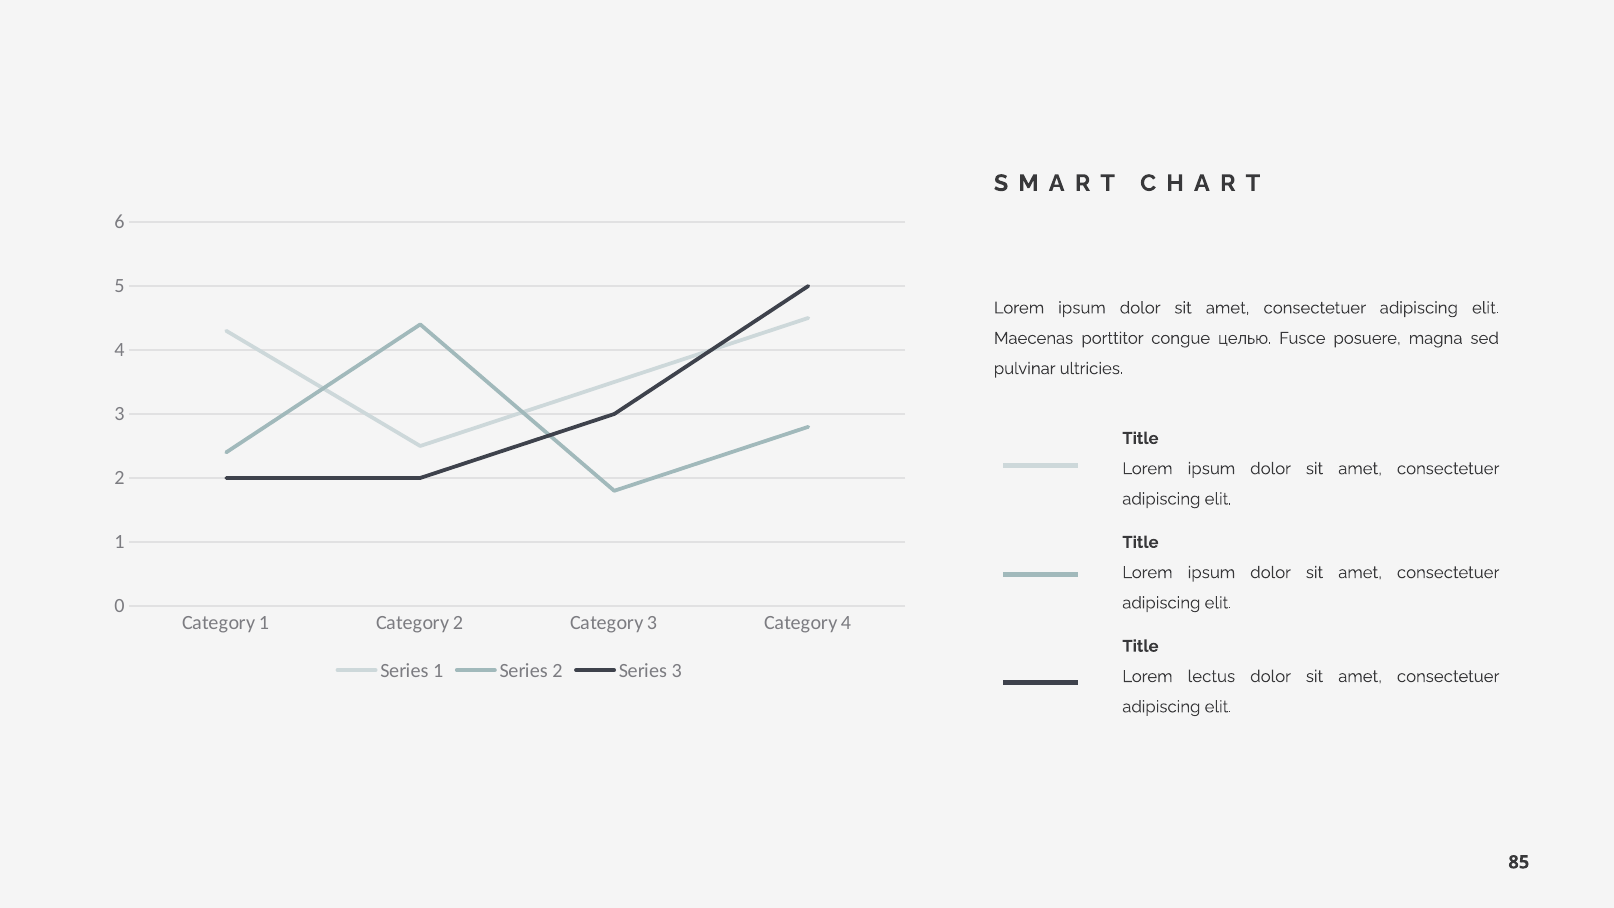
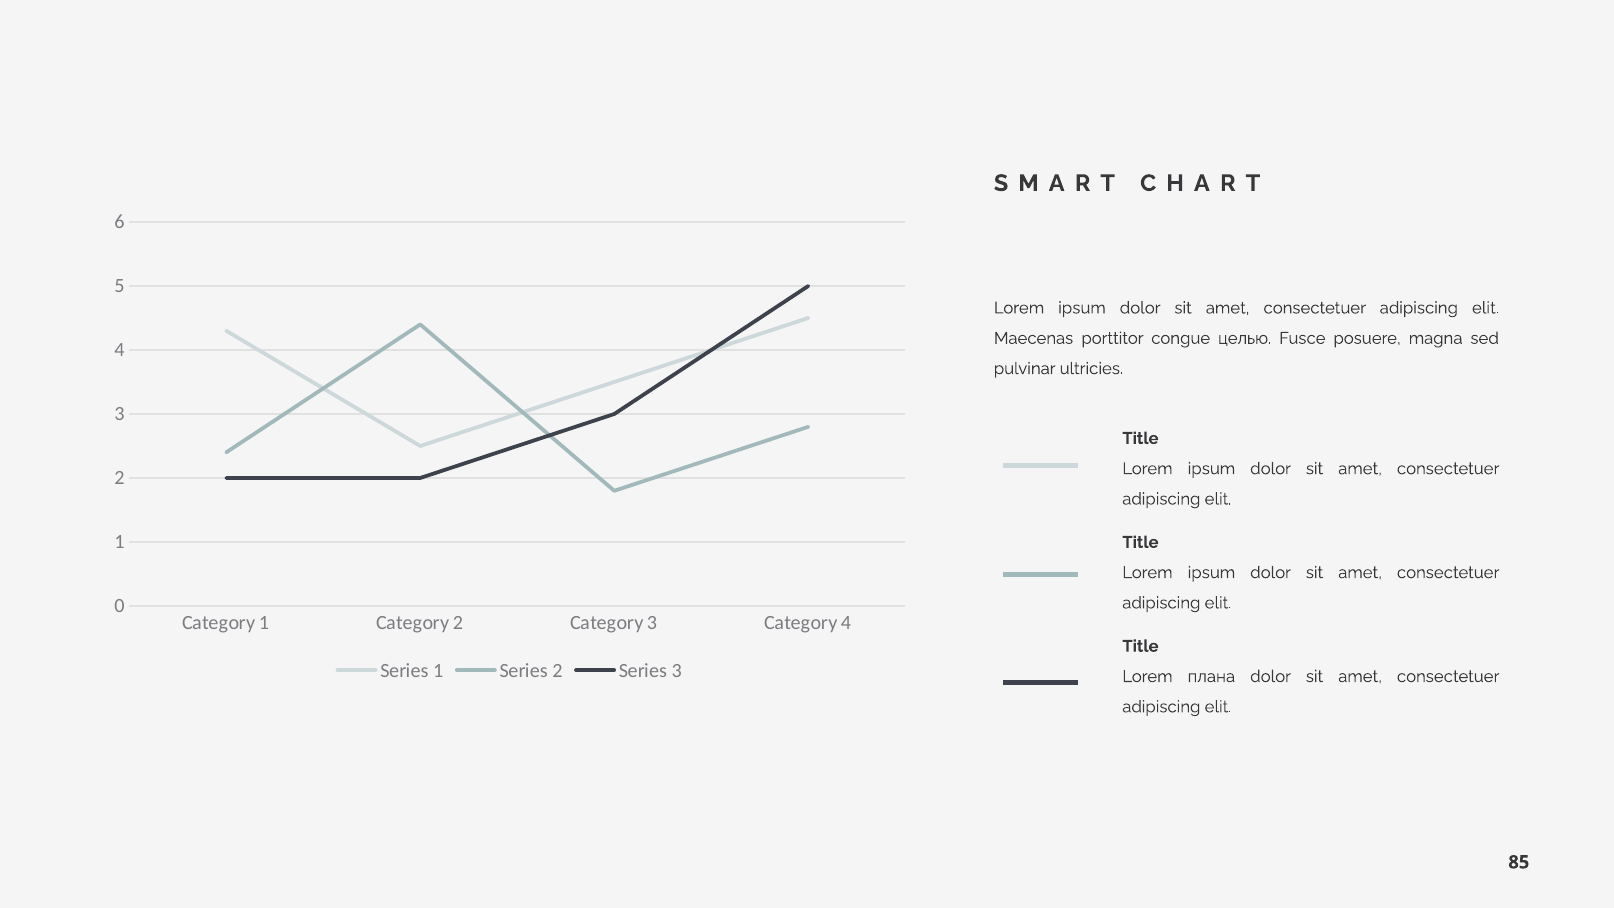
lectus: lectus -> плана (1211, 676)
